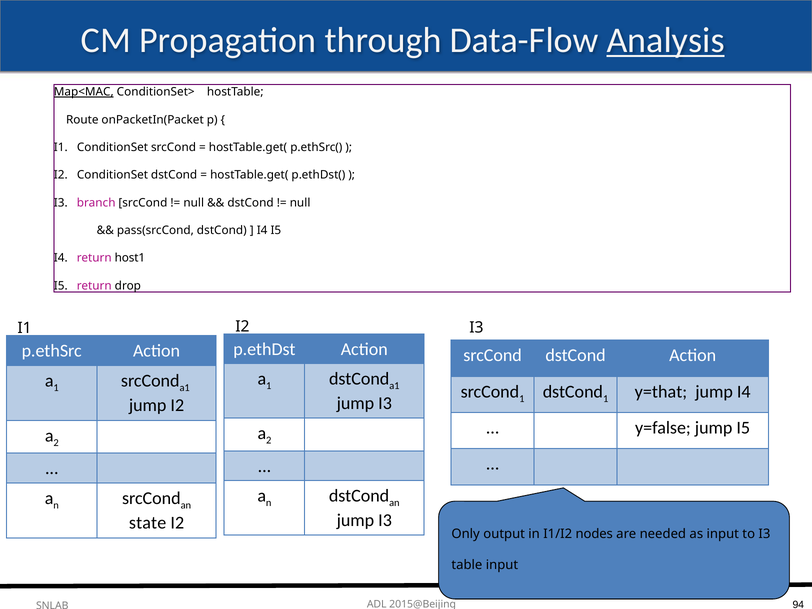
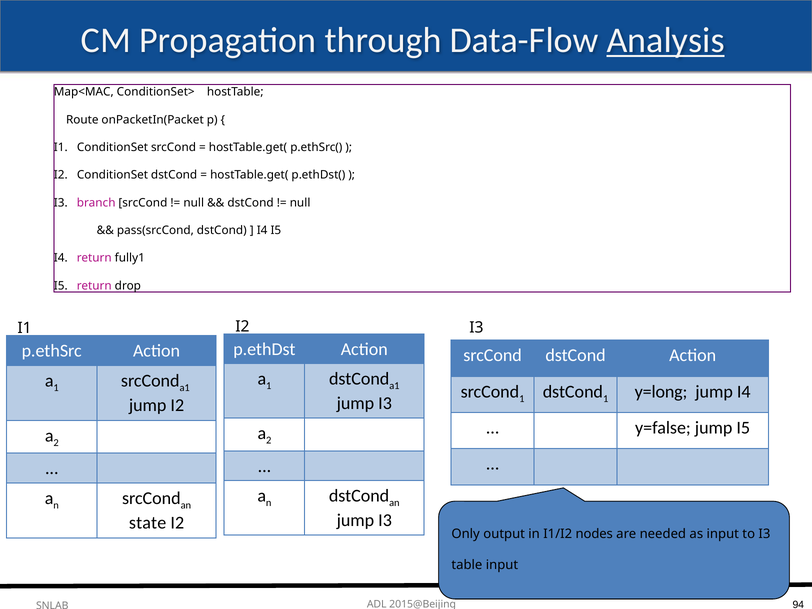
Map<MAC underline: present -> none (84, 92)
host1: host1 -> fully1 (130, 258)
y=that: y=that -> y=long (661, 392)
